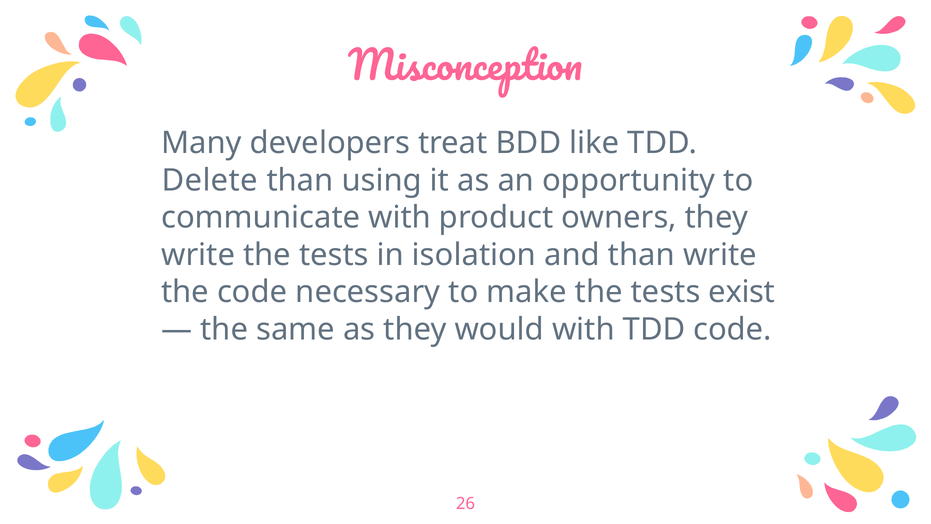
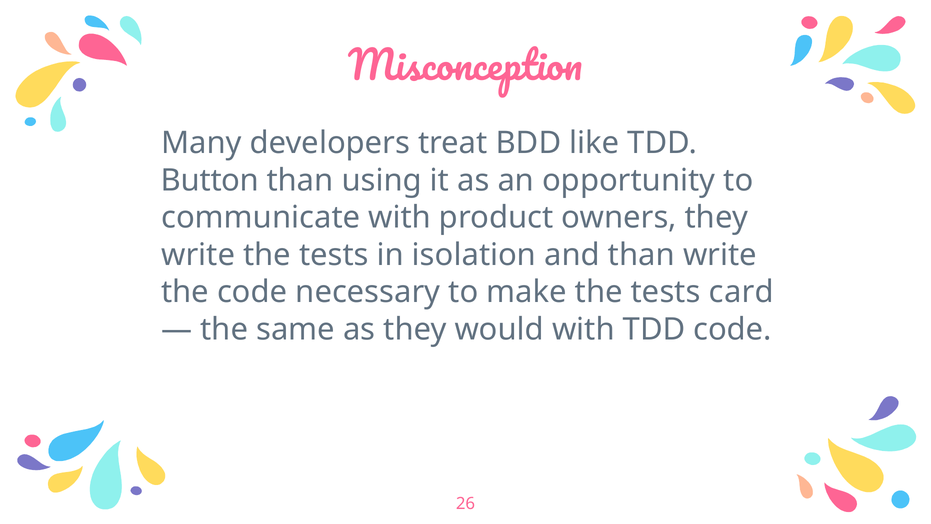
Delete: Delete -> Button (210, 180)
exist: exist -> card (741, 292)
